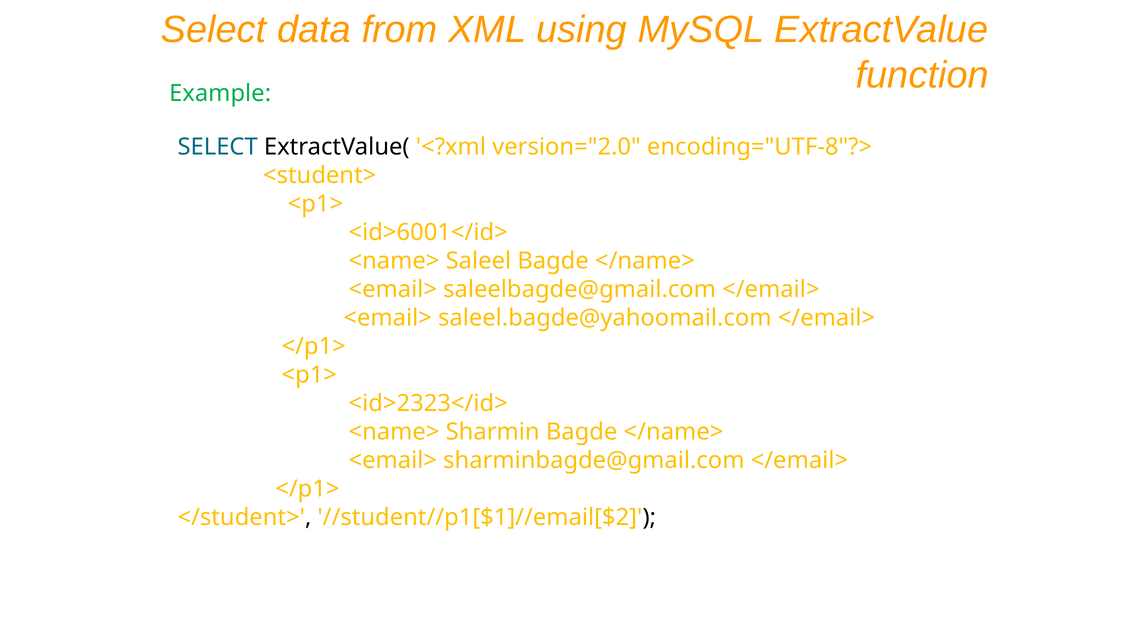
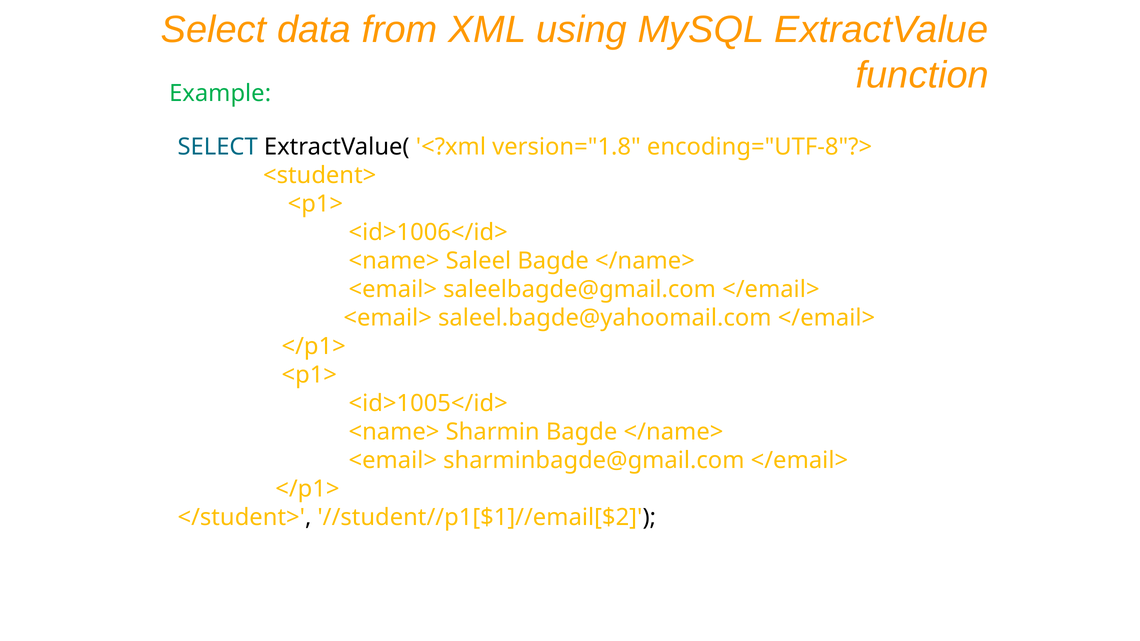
version="2.0: version="2.0 -> version="1.8 (567, 147)
<id>6001</id>: <id>6001</id> -> <id>1006</id> (428, 233)
<id>2323</id>: <id>2323</id> -> <id>1005</id> (428, 404)
